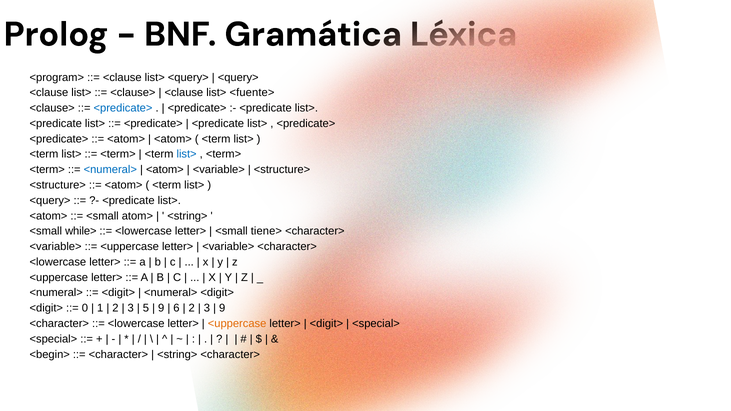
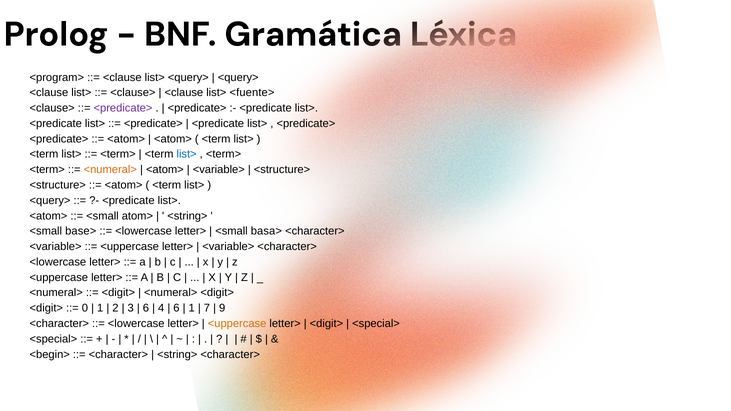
<predicate> colour: blue -> purple (123, 108)
<numeral> colour: blue -> orange (110, 170)
while>: while> -> base> (81, 231)
tiene>: tiene> -> basa> (266, 231)
5: 5 -> 6 (146, 308)
9: 9 -> 4 (161, 308)
2: 2 -> 1 (192, 308)
3: 3 -> 7 (207, 308)
